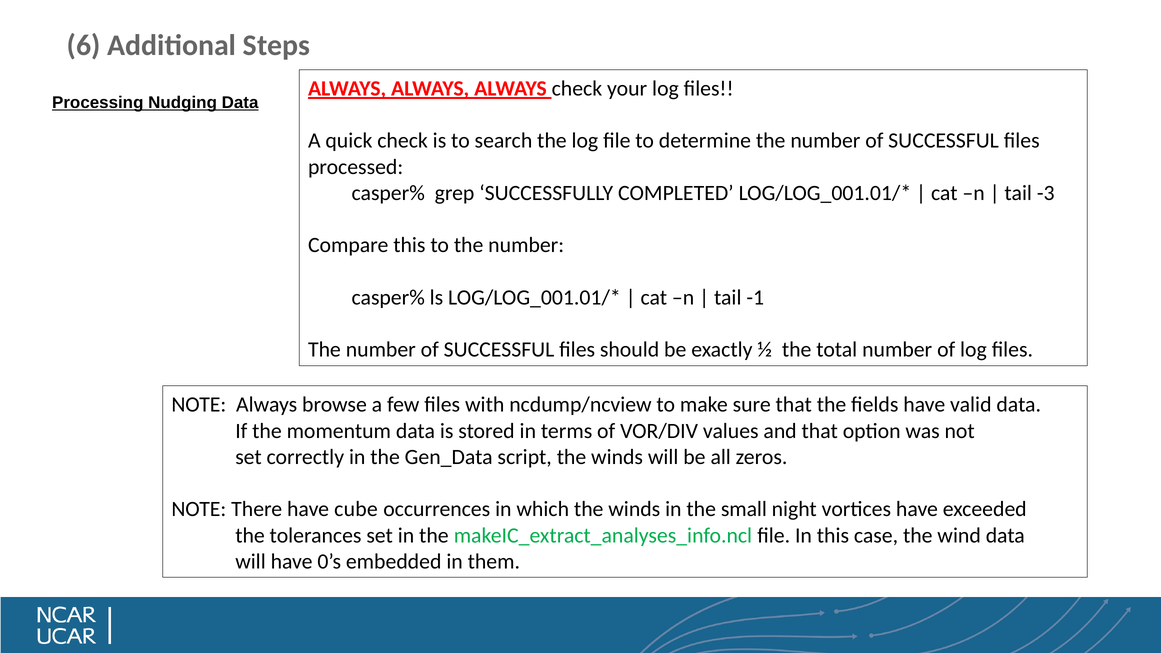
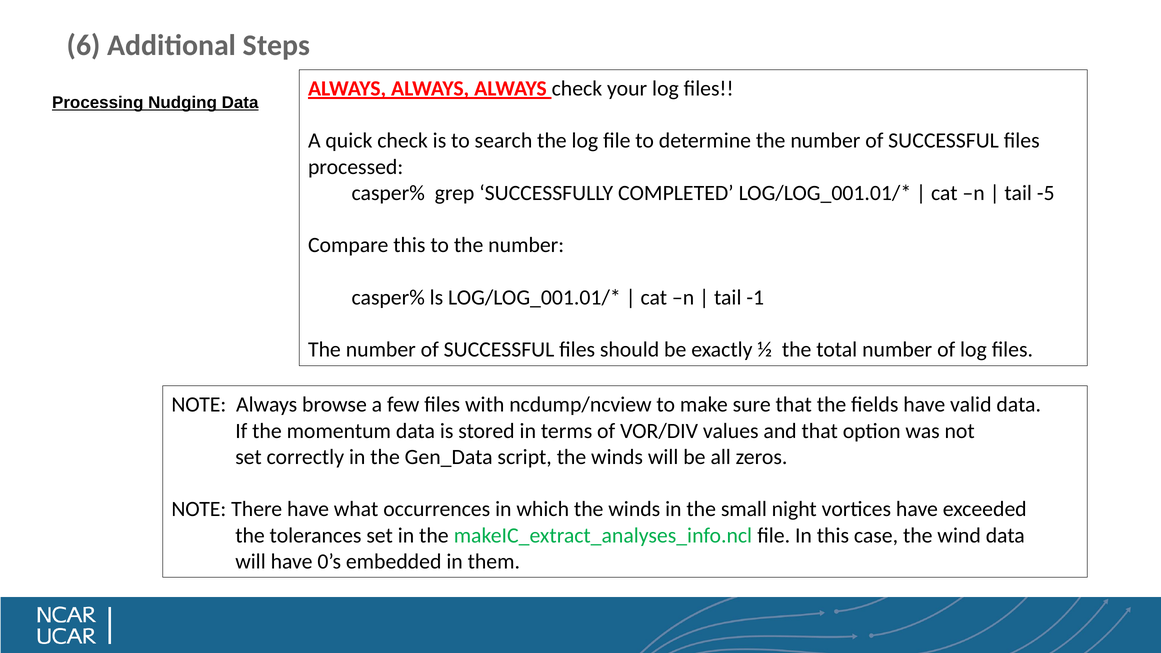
-3: -3 -> -5 (1046, 193)
cube: cube -> what (356, 509)
